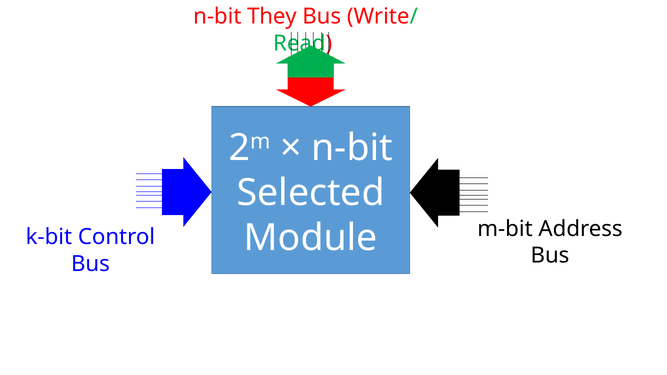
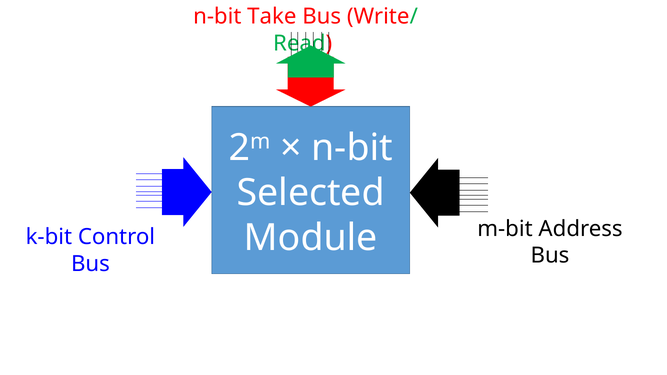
They: They -> Take (272, 17)
